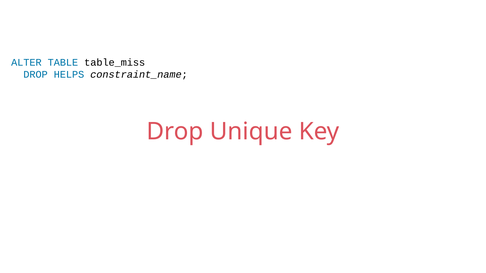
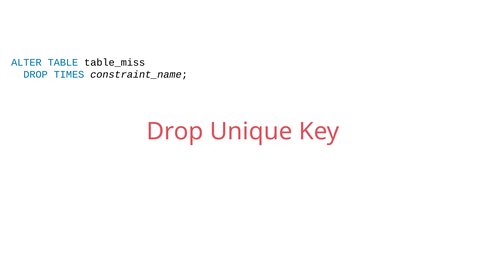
HELPS: HELPS -> TIMES (69, 75)
